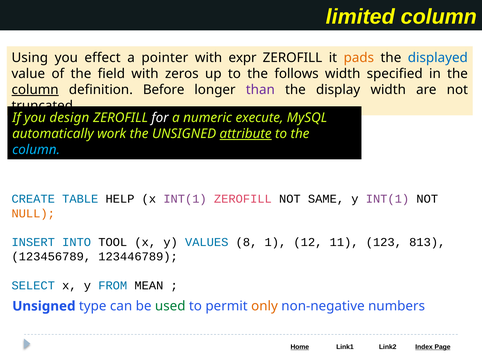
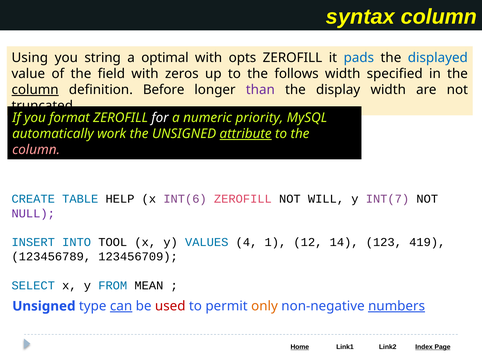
limited: limited -> syntax (360, 17)
effect: effect -> string (103, 58)
pointer: pointer -> optimal (165, 58)
expr: expr -> opts (242, 58)
pads colour: orange -> blue (359, 58)
design: design -> format (70, 118)
execute: execute -> priority (259, 118)
column colour: light blue -> pink (36, 150)
x INT(1: INT(1 -> INT(6 (185, 199)
SAME: SAME -> WILL (326, 199)
y INT(1: INT(1 -> INT(7 (387, 199)
NULL colour: orange -> purple (33, 214)
8: 8 -> 4 (246, 243)
11: 11 -> 14 (344, 243)
813: 813 -> 419 (427, 243)
123446789: 123446789 -> 123456709 (138, 257)
can underline: none -> present (121, 307)
used colour: green -> red (170, 307)
numbers underline: none -> present (397, 307)
